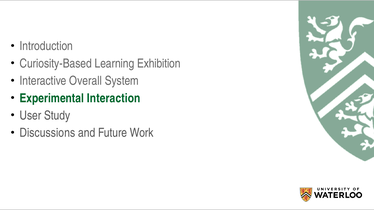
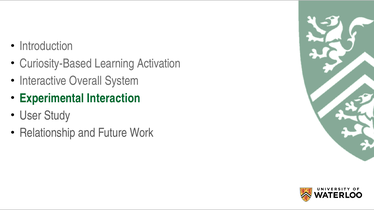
Exhibition: Exhibition -> Activation (159, 64)
Discussions: Discussions -> Relationship (47, 133)
